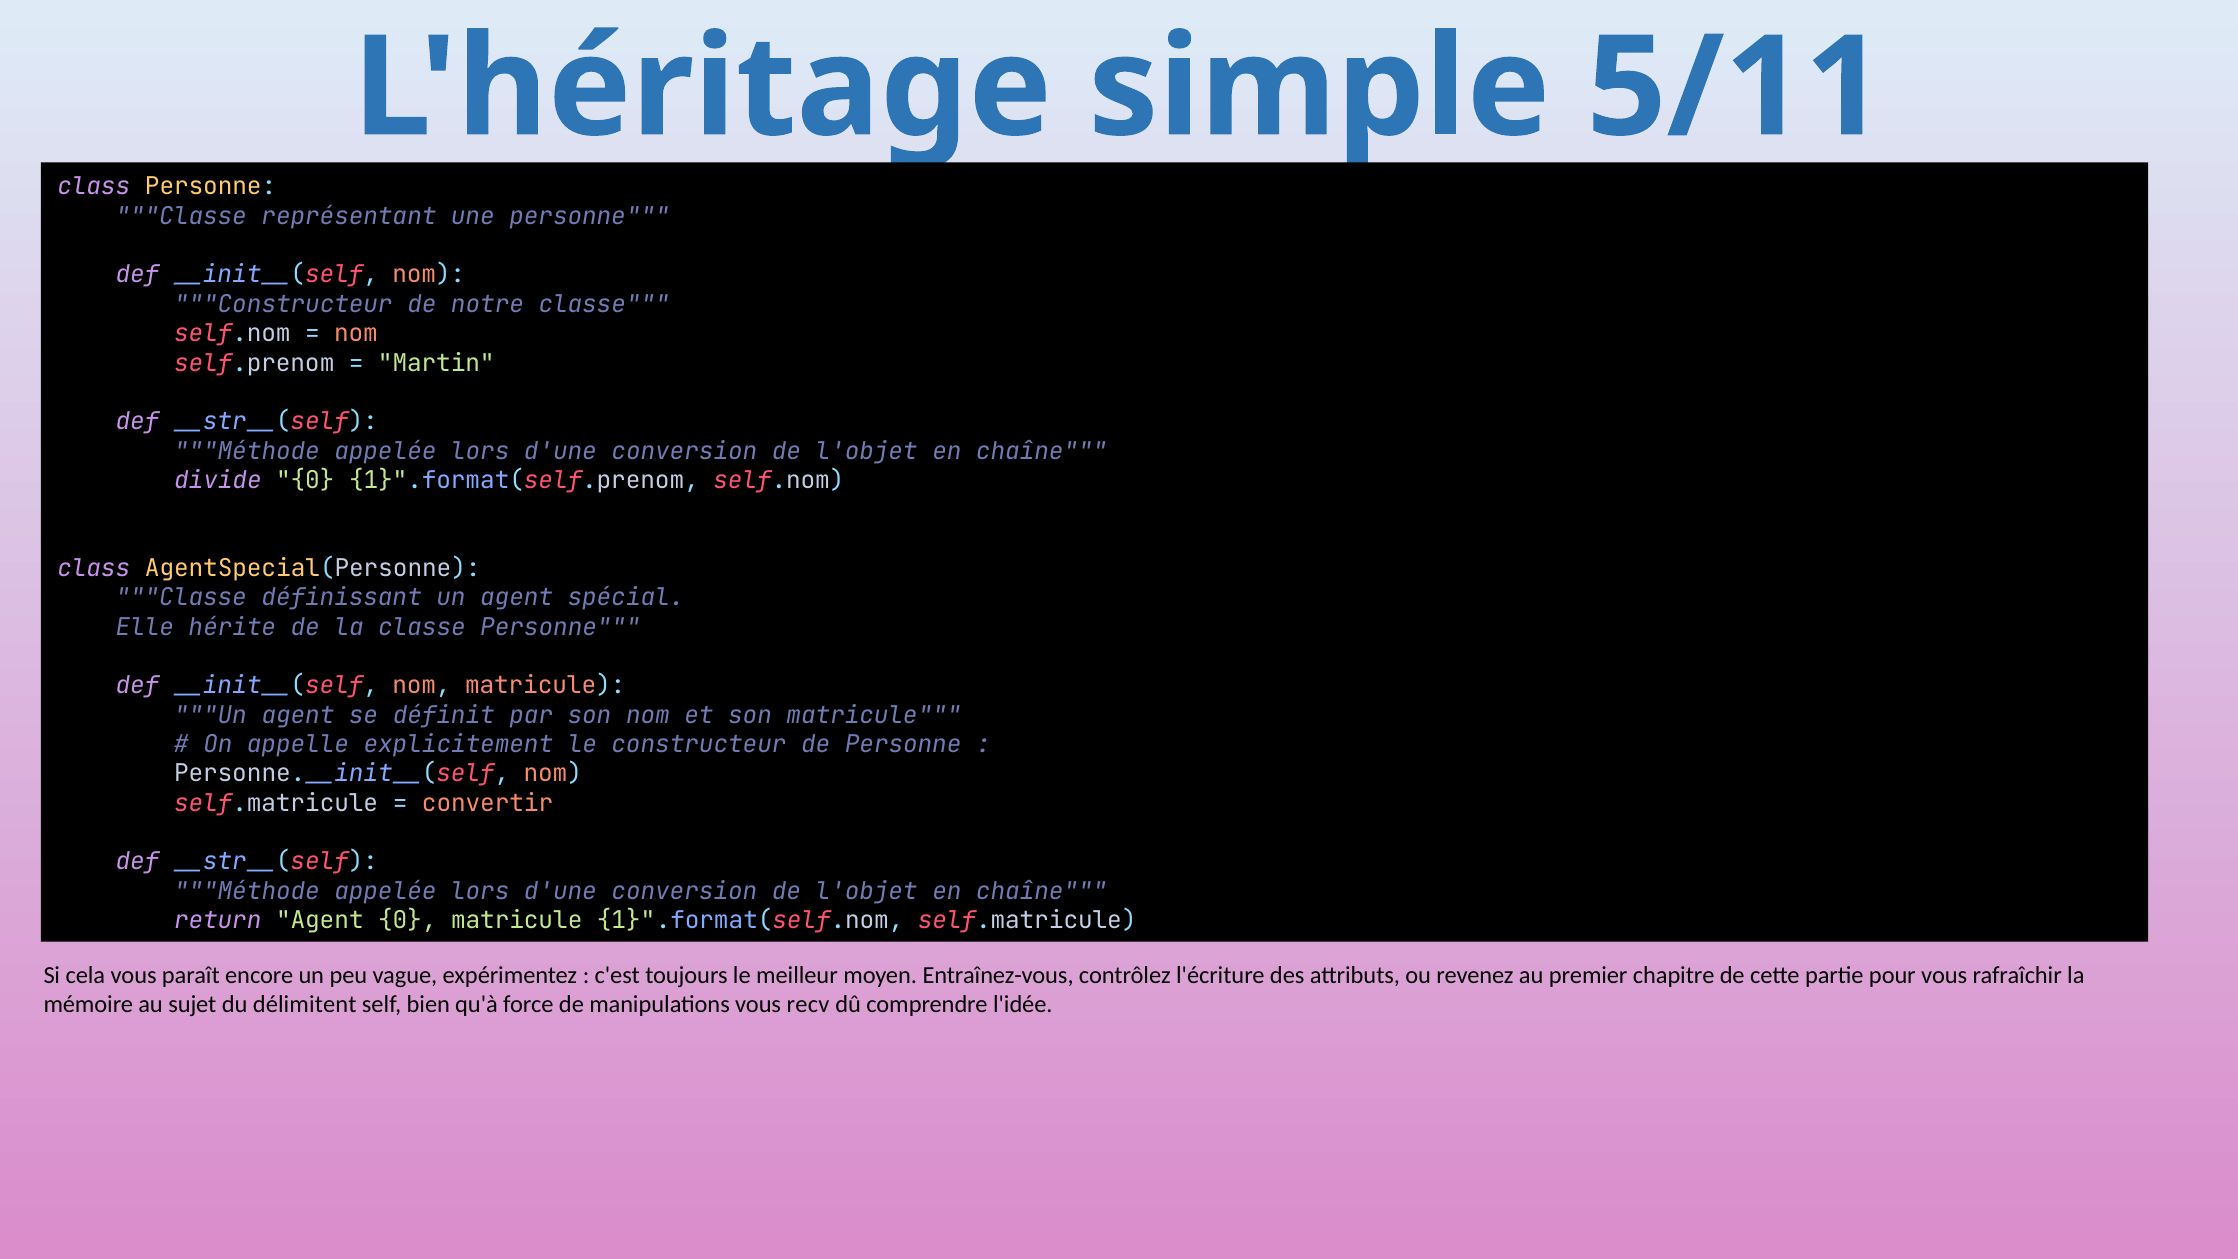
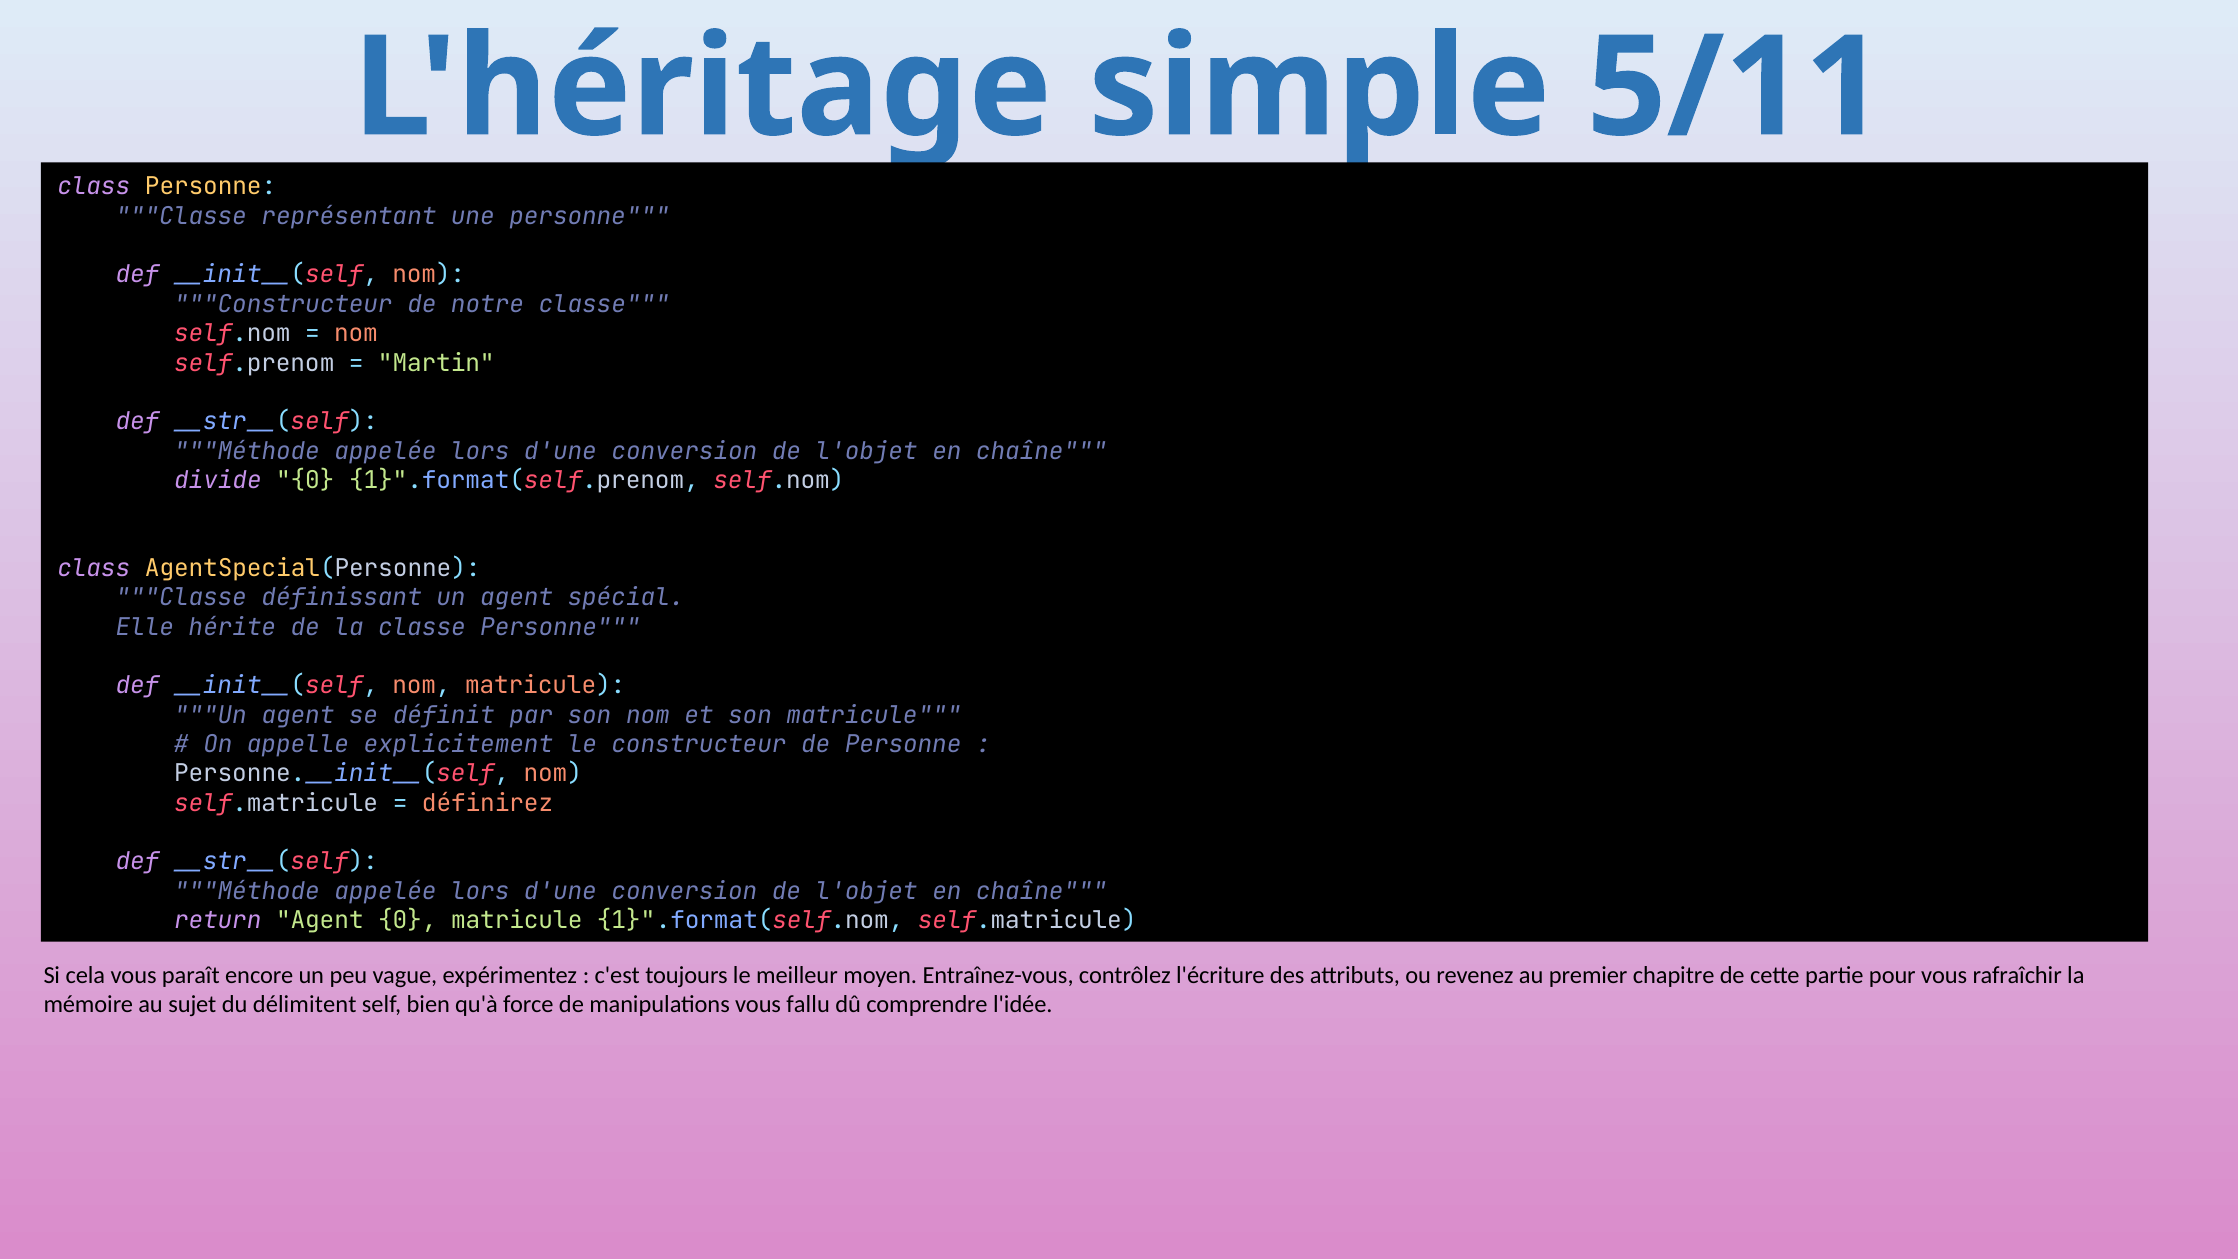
convertir: convertir -> définirez (488, 803)
recv: recv -> fallu (808, 1004)
